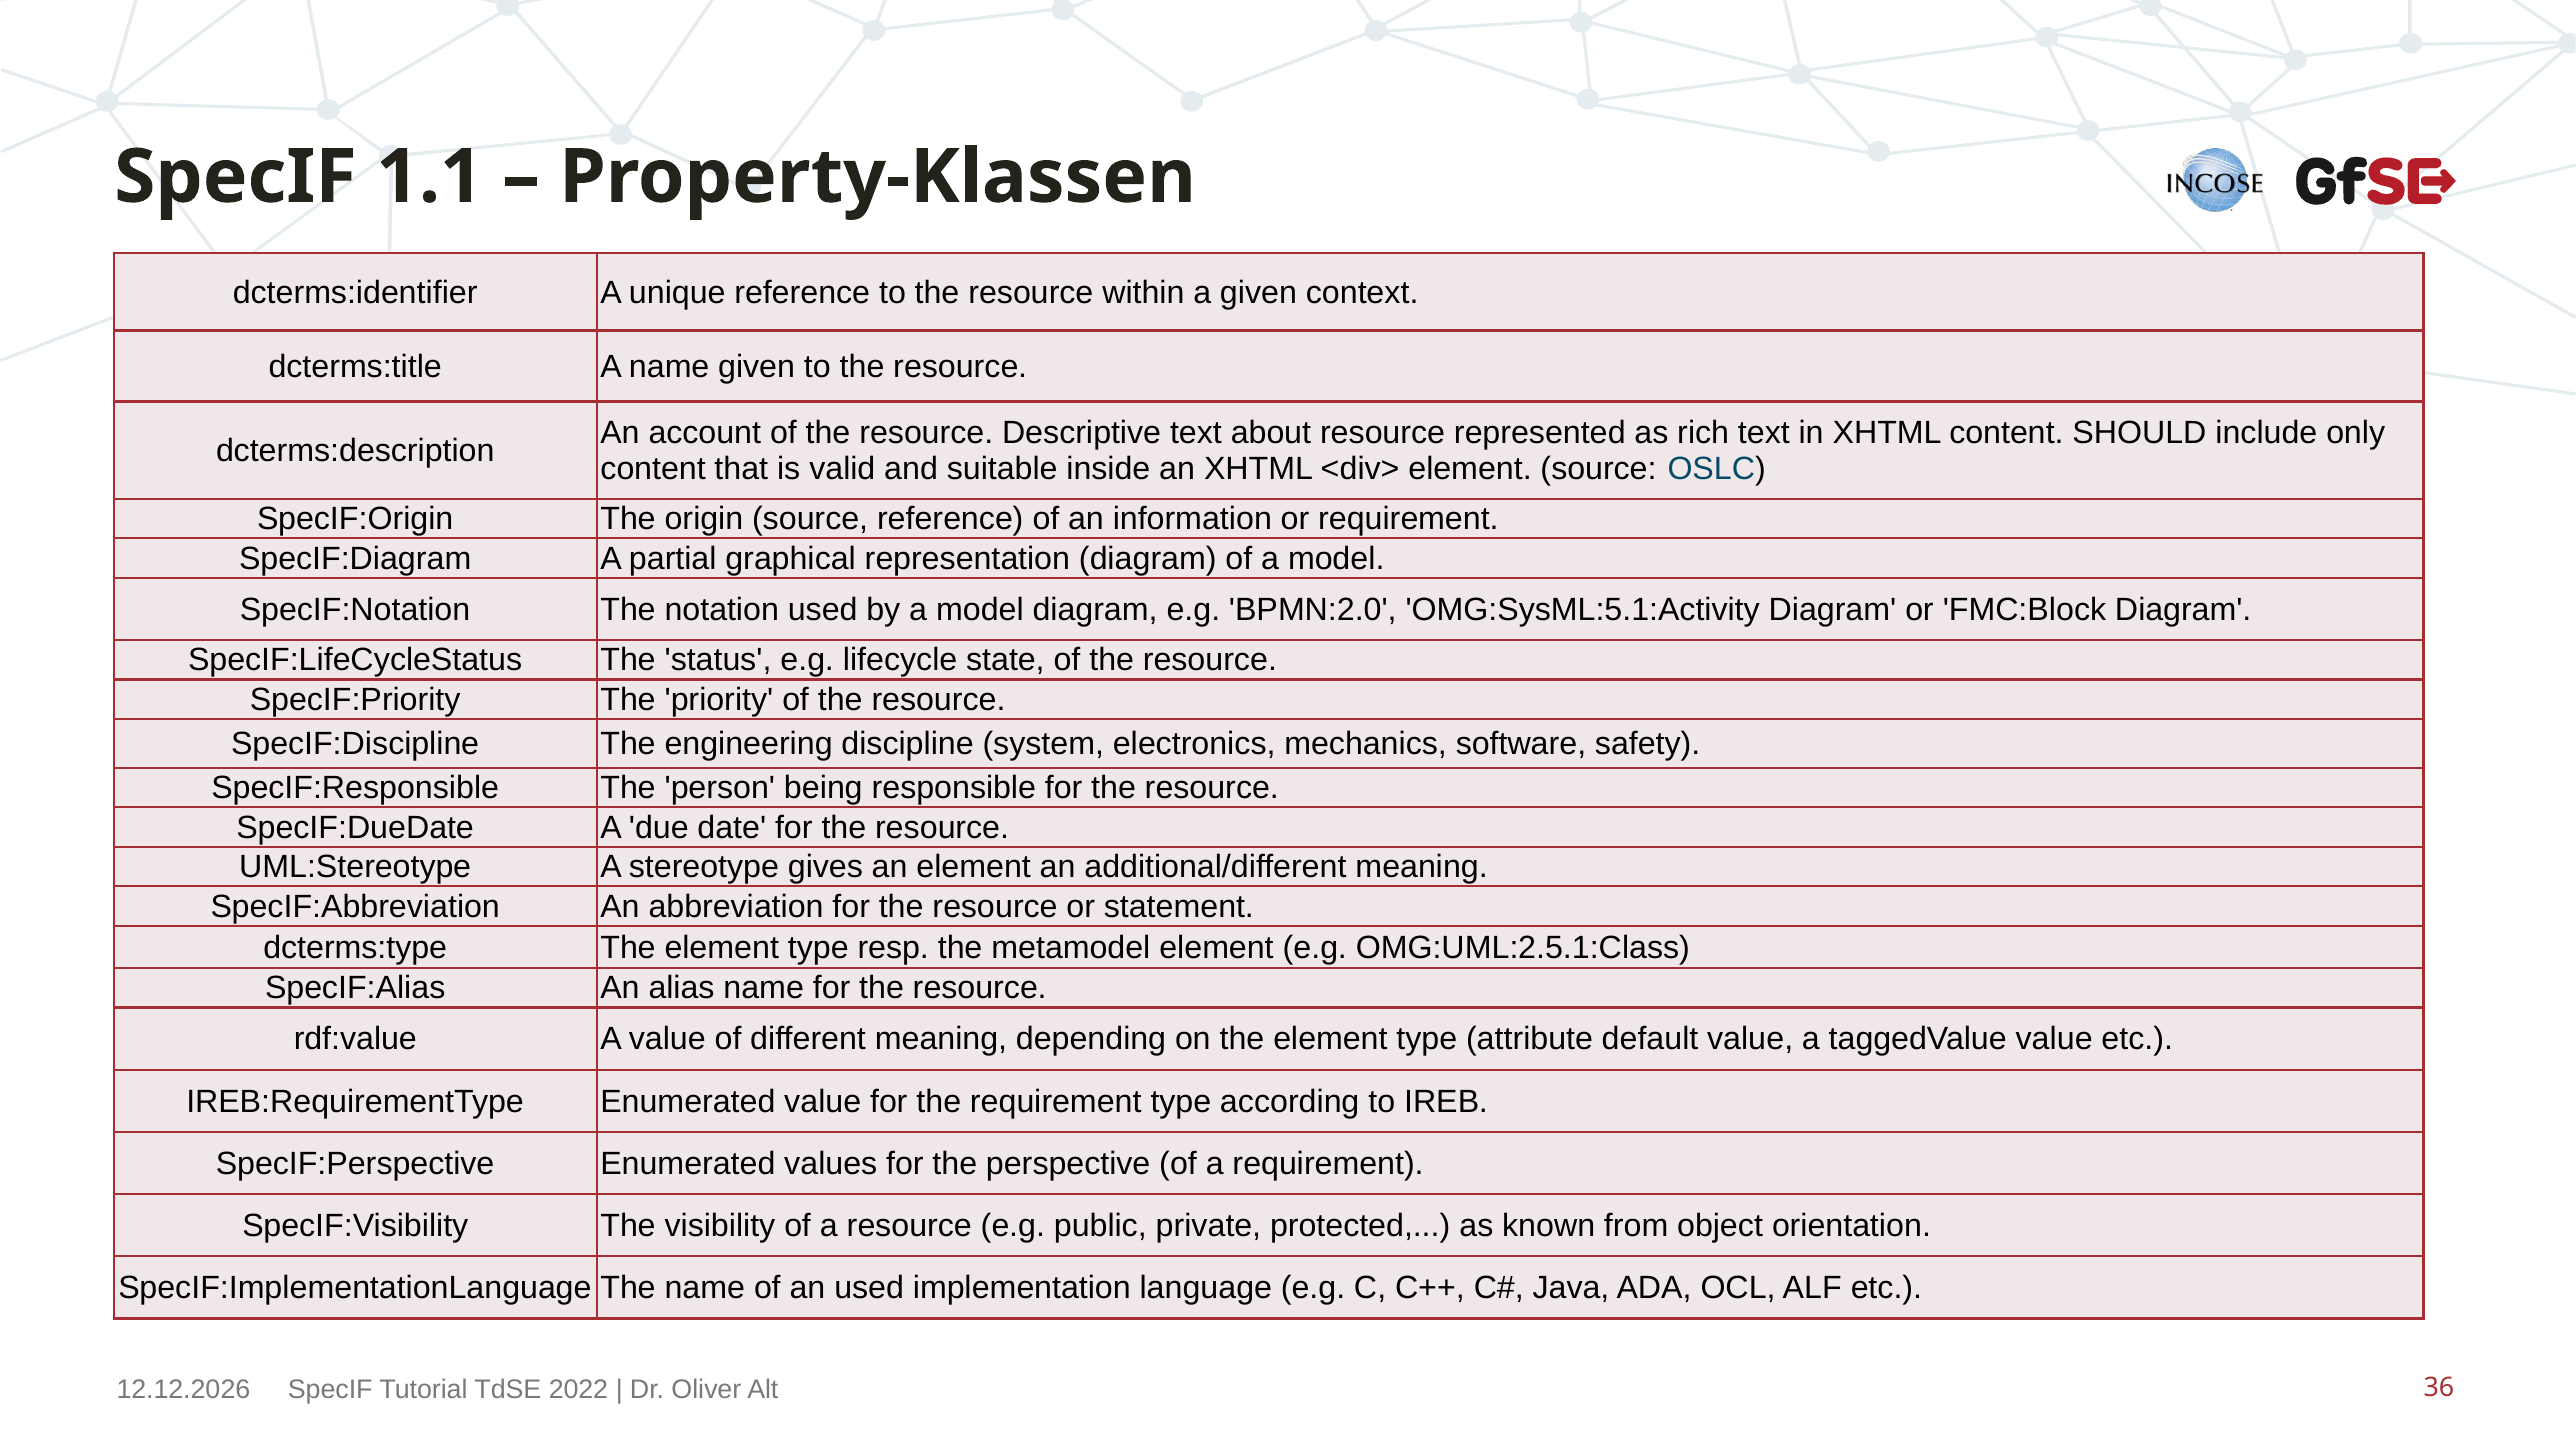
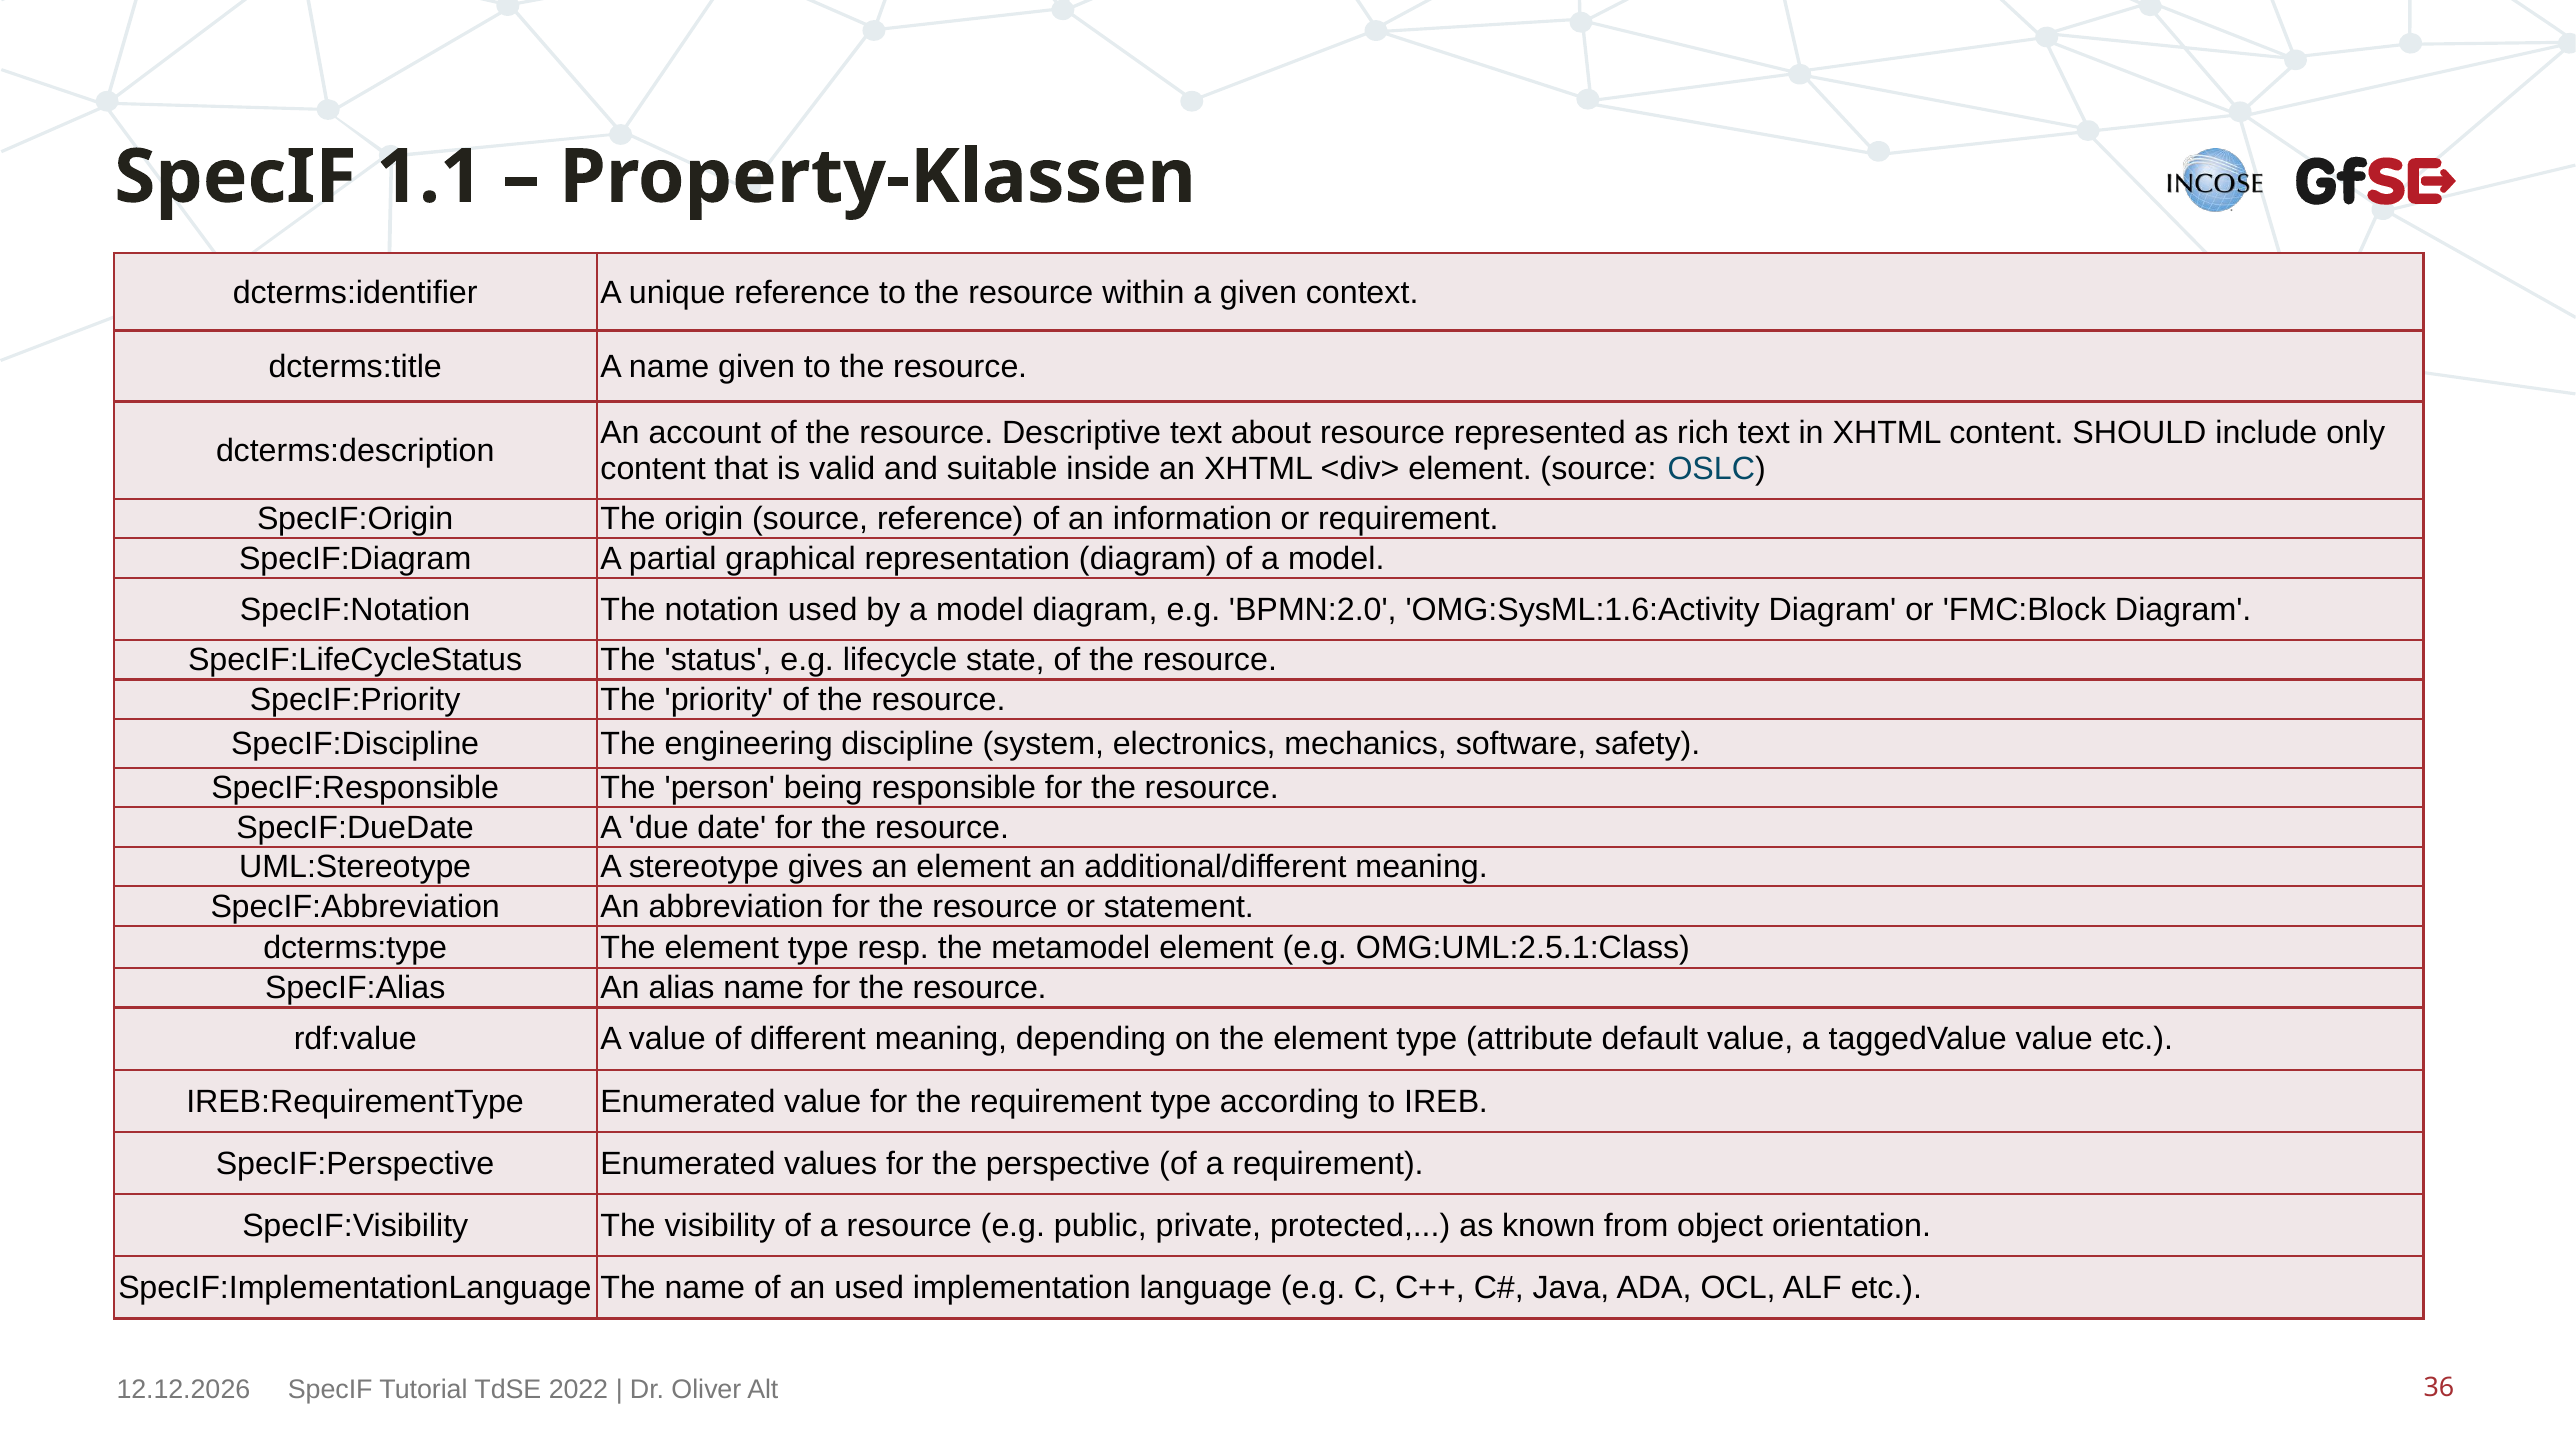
OMG:SysML:5.1:Activity: OMG:SysML:5.1:Activity -> OMG:SysML:1.6:Activity (1583, 610)
